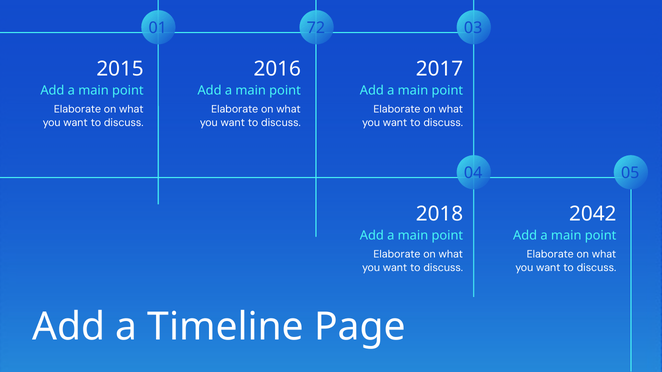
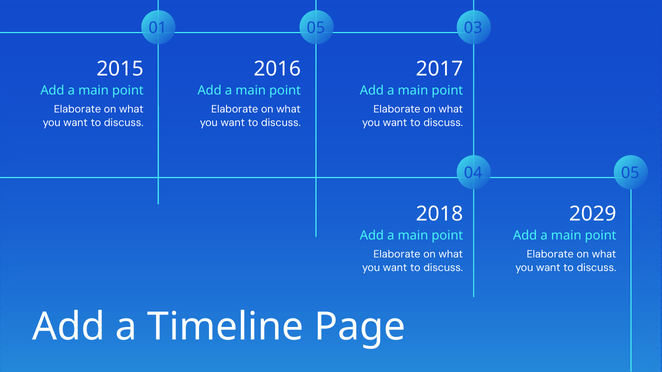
01 72: 72 -> 05 (316, 28)
2042: 2042 -> 2029 (593, 214)
